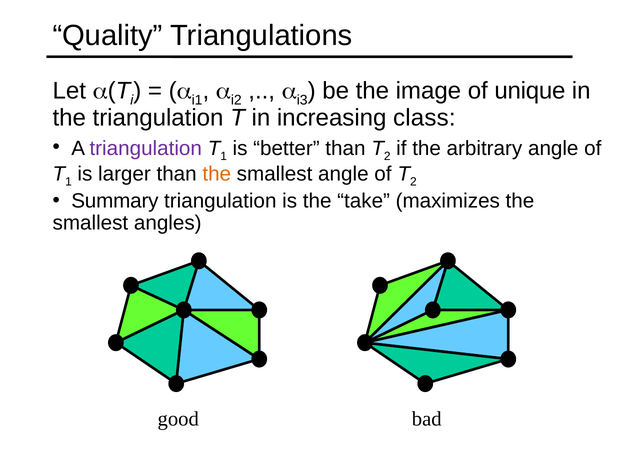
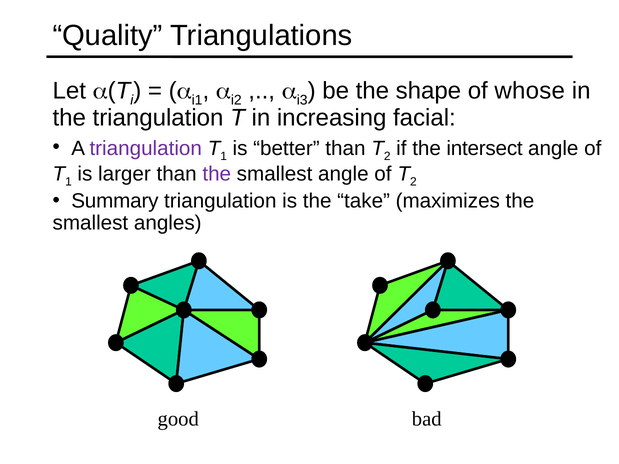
image: image -> shape (428, 91)
unique: unique -> whose (530, 91)
class: class -> facial (424, 118)
arbitrary: arbitrary -> intersect (485, 148)
the colour: orange -> purple (217, 174)
